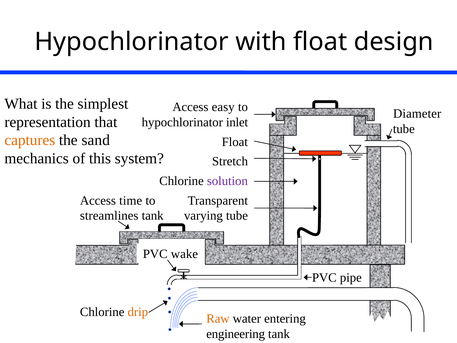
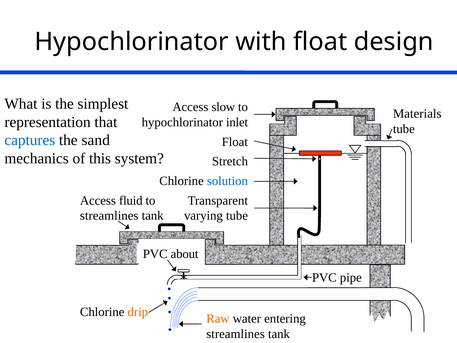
easy: easy -> slow (223, 107)
Diameter: Diameter -> Materials (417, 114)
captures colour: orange -> blue (30, 140)
solution colour: purple -> blue (227, 181)
time: time -> fluid (131, 200)
wake: wake -> about (185, 254)
engineering: engineering -> streamlines (236, 334)
